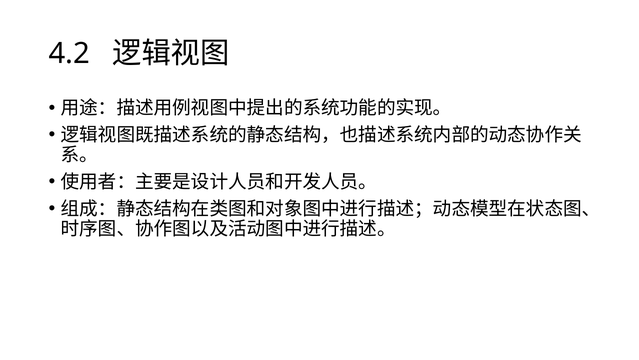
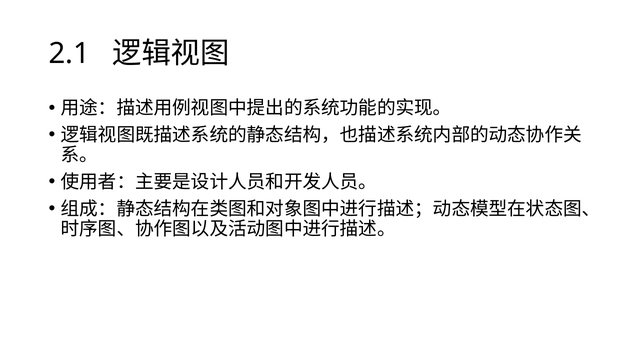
4.2: 4.2 -> 2.1 (69, 54)
